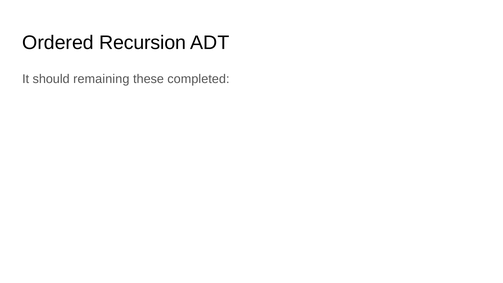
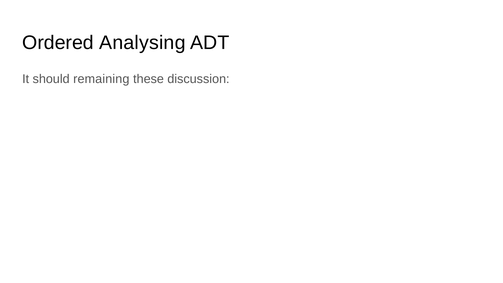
Recursion: Recursion -> Analysing (142, 43)
completed: completed -> discussion (198, 79)
